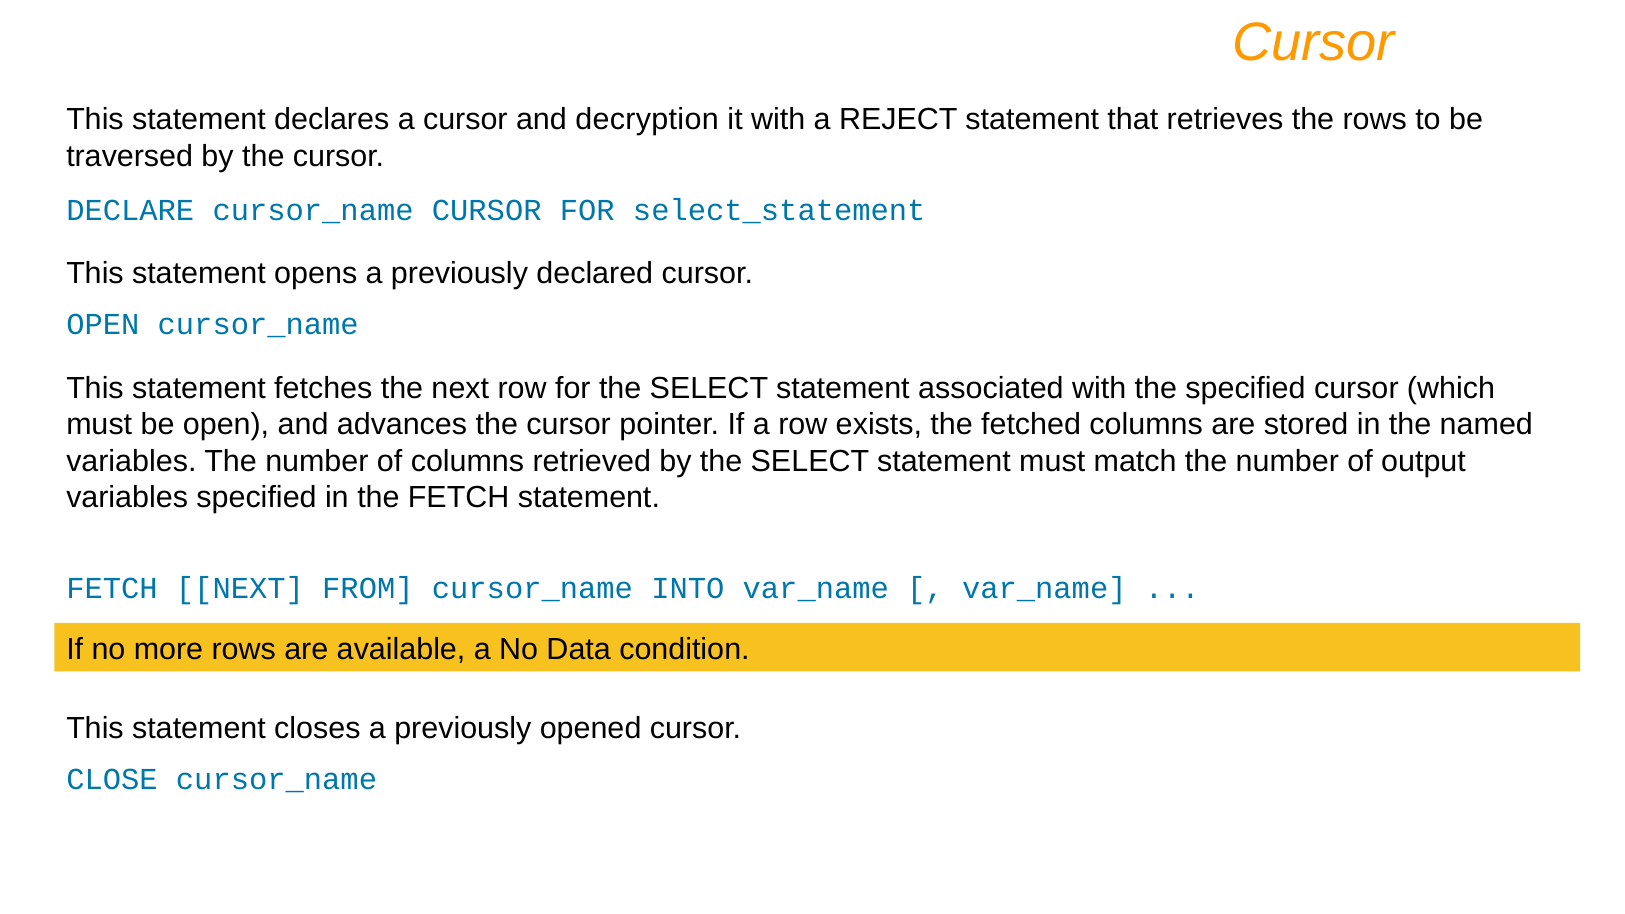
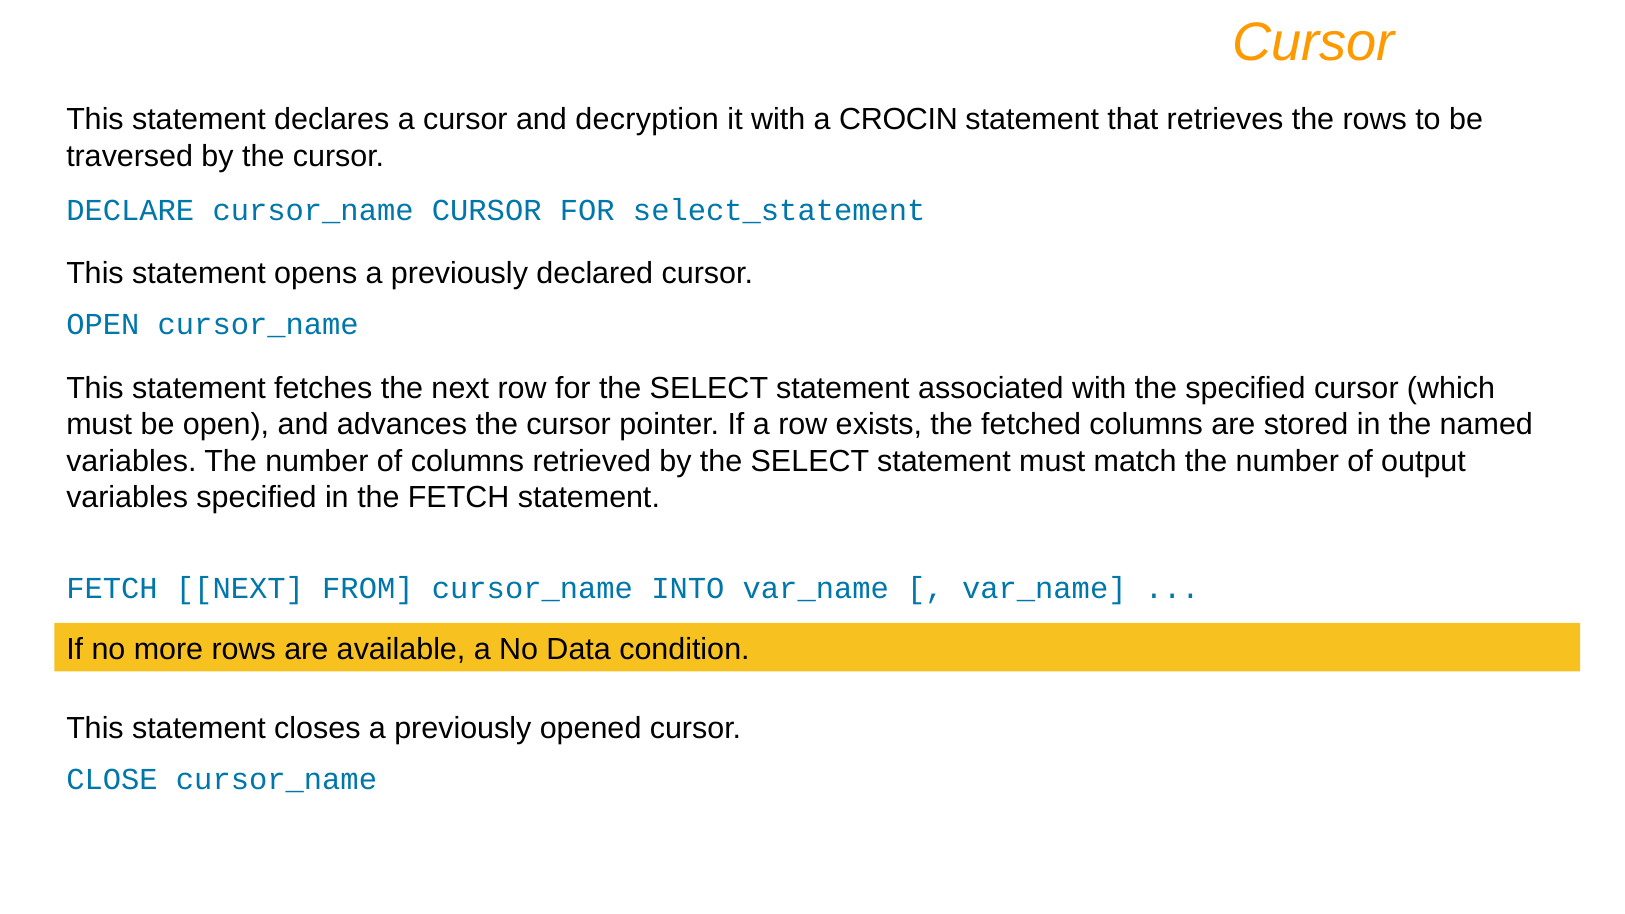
REJECT: REJECT -> CROCIN (898, 120)
